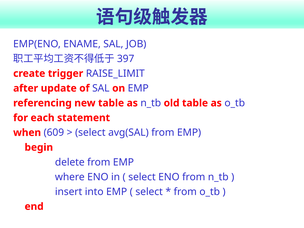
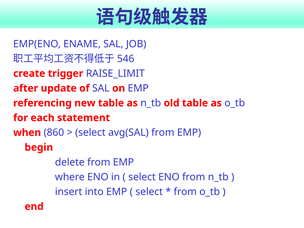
397: 397 -> 546 (126, 59)
609: 609 -> 860 (54, 133)
